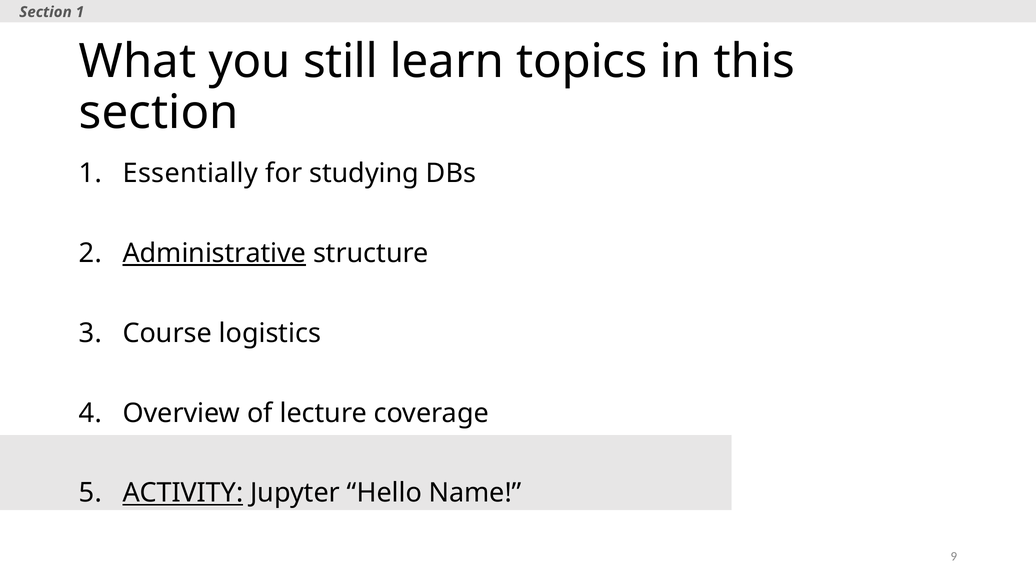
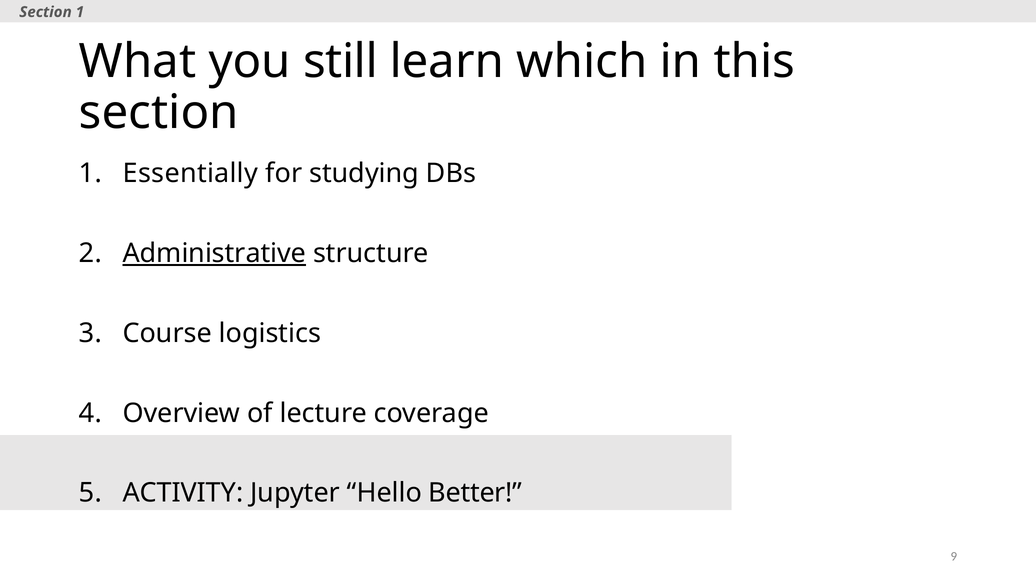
topics: topics -> which (582, 61)
ACTIVITY underline: present -> none (183, 493)
Name: Name -> Better (475, 493)
